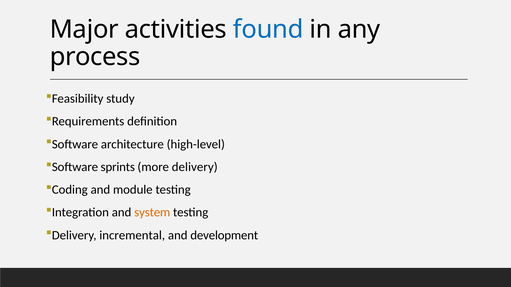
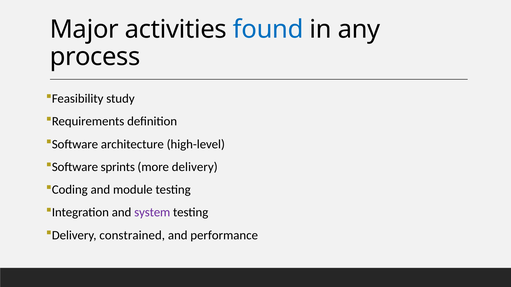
system colour: orange -> purple (152, 213)
incremental: incremental -> constrained (132, 236)
development: development -> performance (224, 236)
